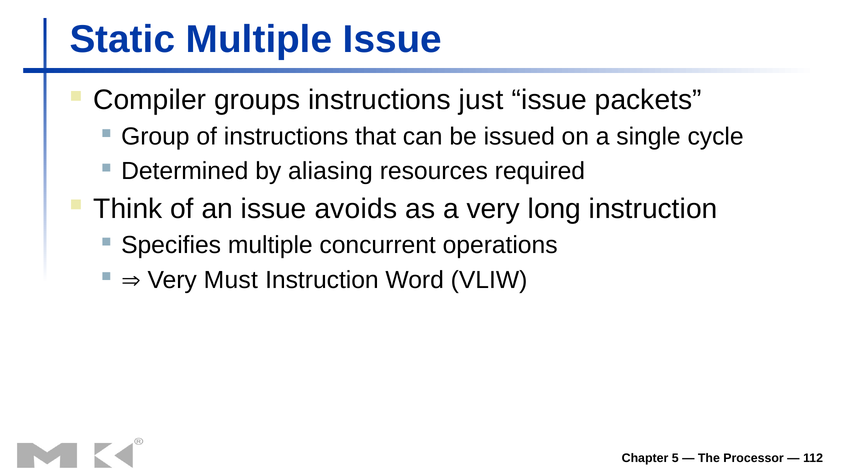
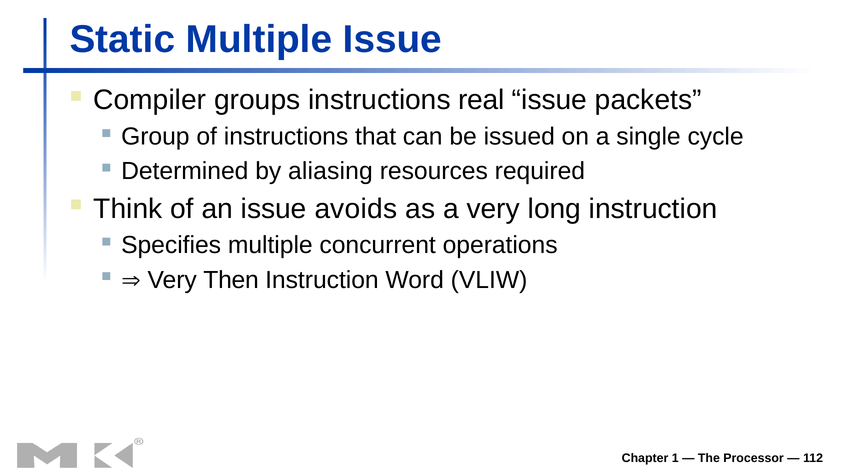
just: just -> real (481, 100)
Must: Must -> Then (231, 280)
5: 5 -> 1 (675, 458)
